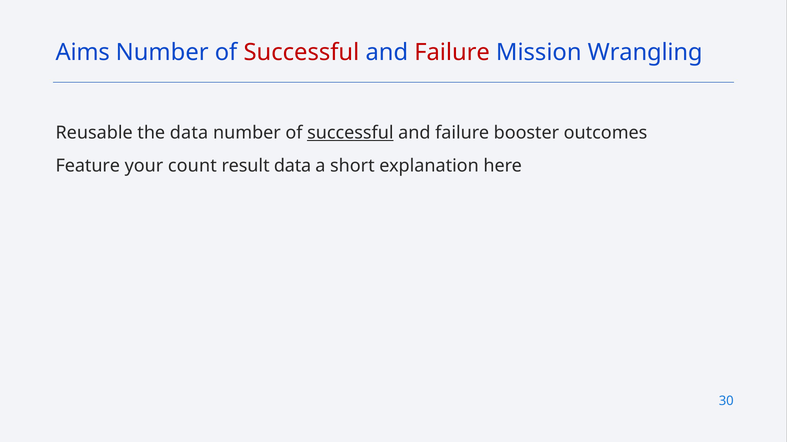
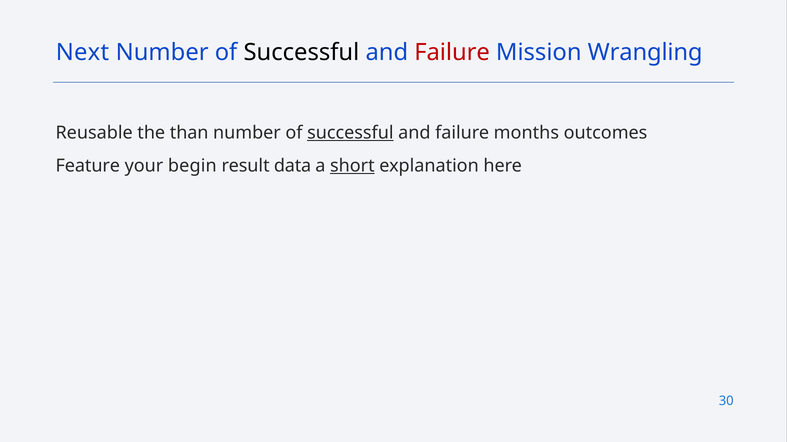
Aims: Aims -> Next (82, 52)
Successful colour: red -> black (301, 52)
the data: data -> than (189, 133)
booster: booster -> months (526, 133)
count: count -> begin (192, 166)
short underline: none -> present (352, 166)
